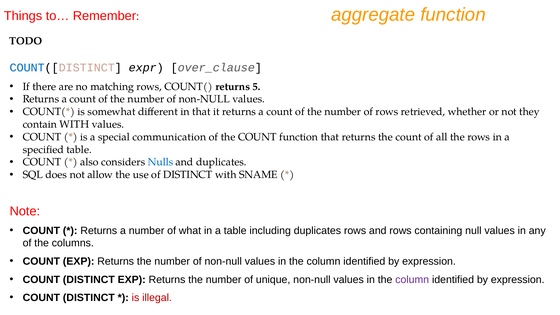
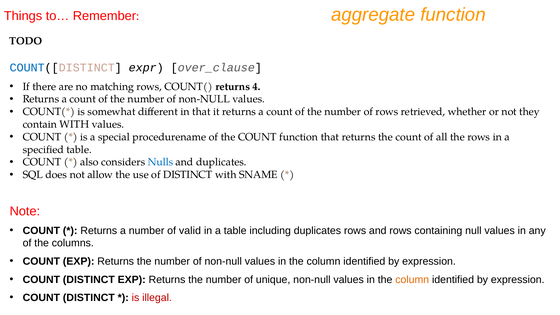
5: 5 -> 4 (257, 87)
communication: communication -> procedurename (169, 137)
what: what -> valid (190, 231)
column colour: purple -> orange (412, 280)
